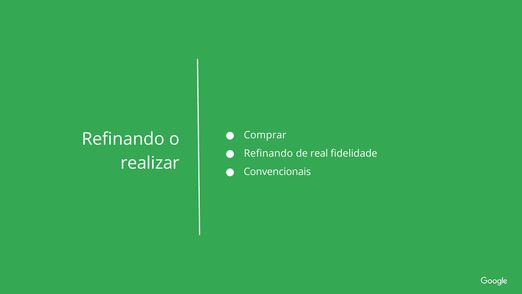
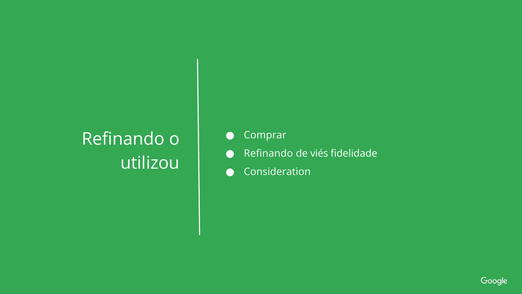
real: real -> viés (319, 153)
realizar: realizar -> utilizou (150, 163)
Convencionais: Convencionais -> Consideration (277, 172)
